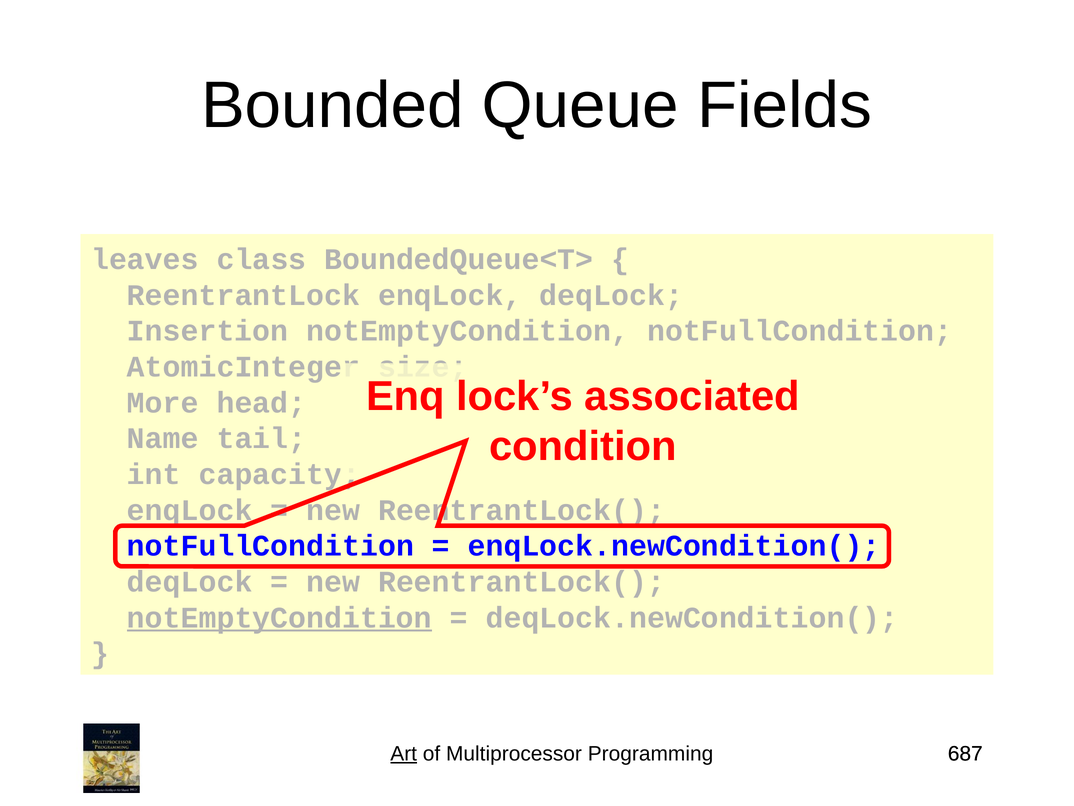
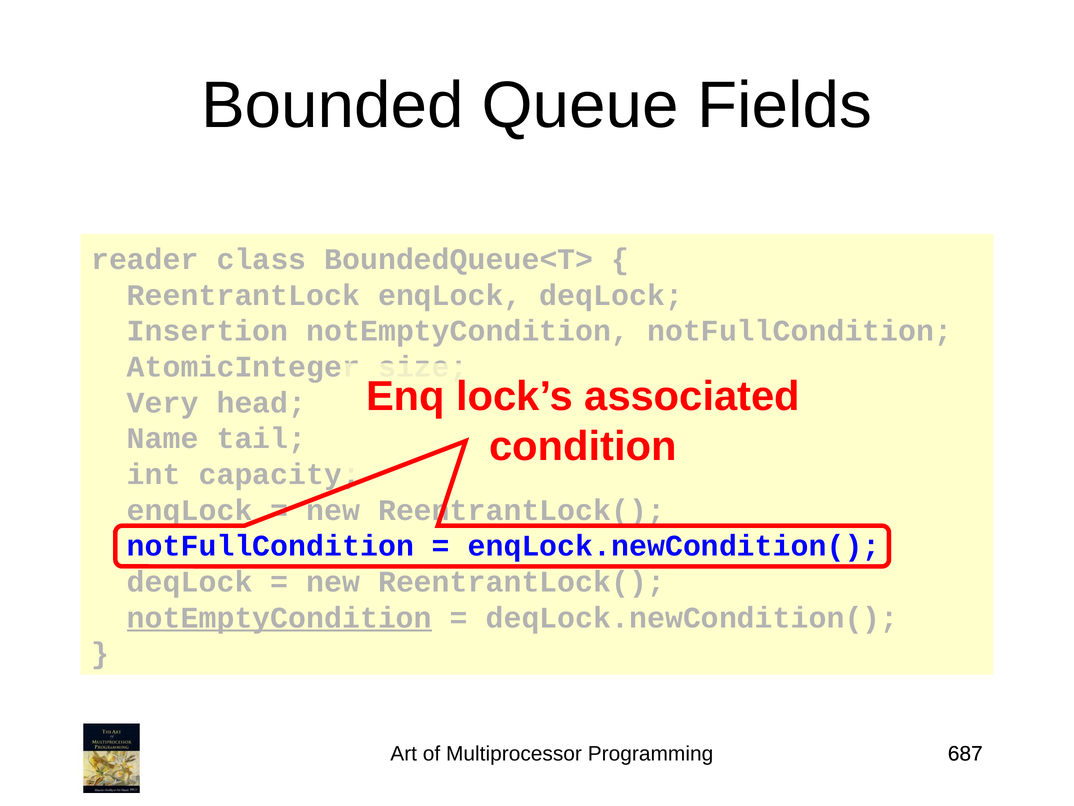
leaves: leaves -> reader (145, 259)
More: More -> Very (163, 402)
Art underline: present -> none (404, 753)
